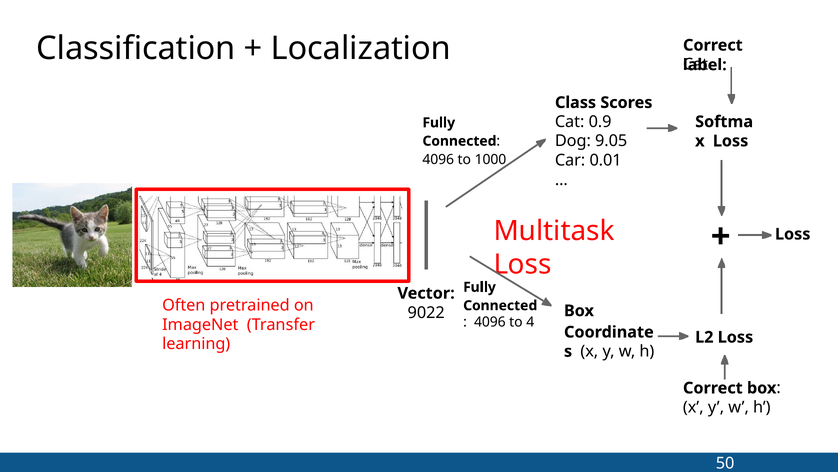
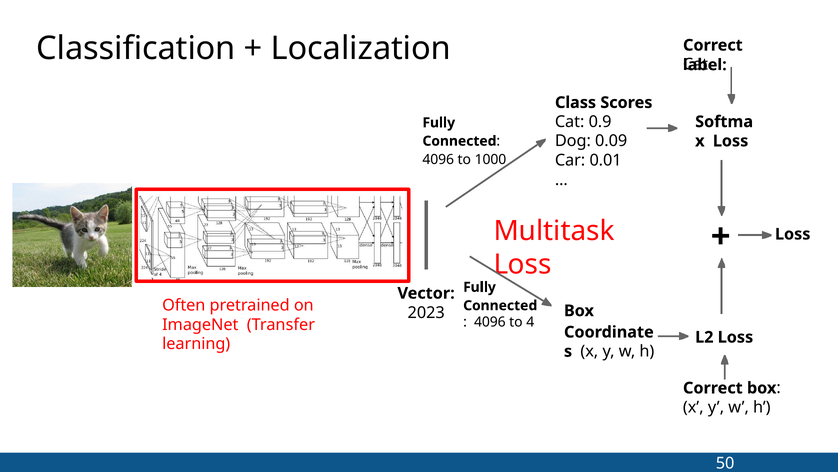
9.05: 9.05 -> 0.09 (611, 141)
9022: 9022 -> 2023 (426, 312)
